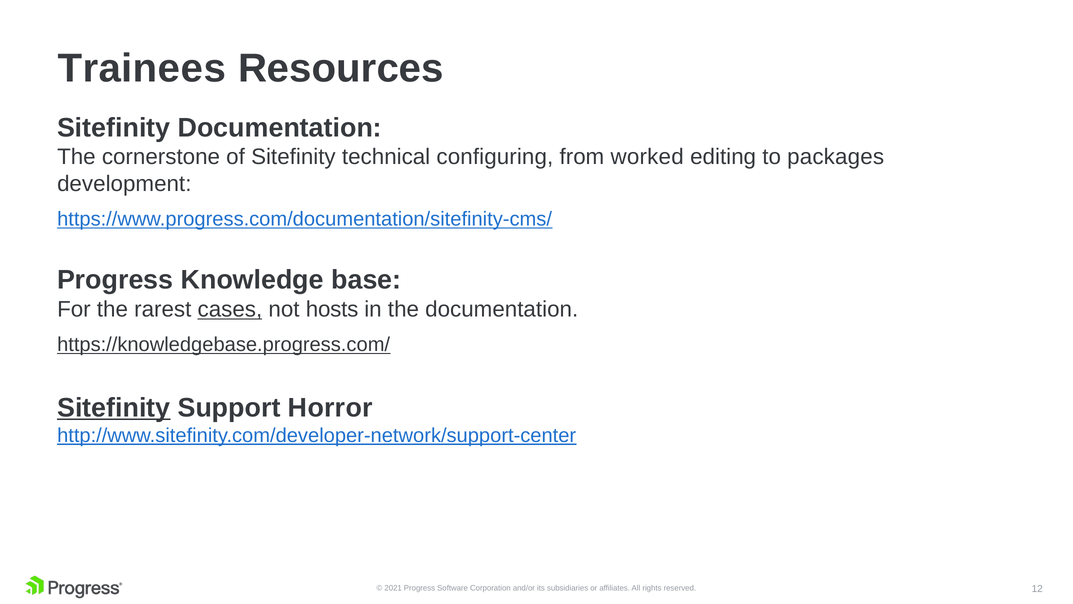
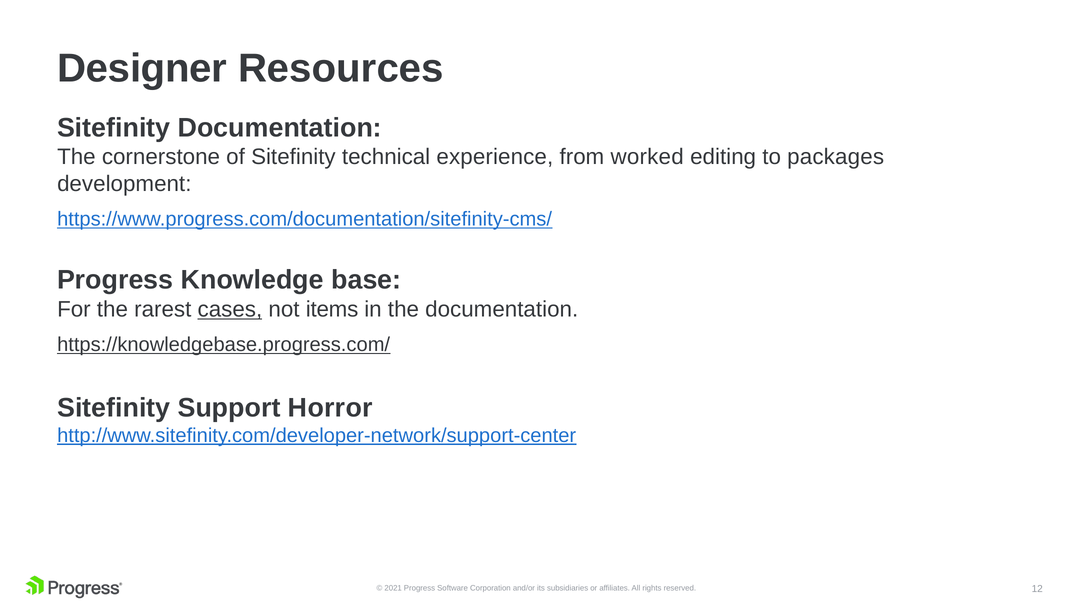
Trainees: Trainees -> Designer (142, 69)
configuring: configuring -> experience (495, 157)
hosts: hosts -> items (332, 309)
Sitefinity underline: present -> none (114, 407)
